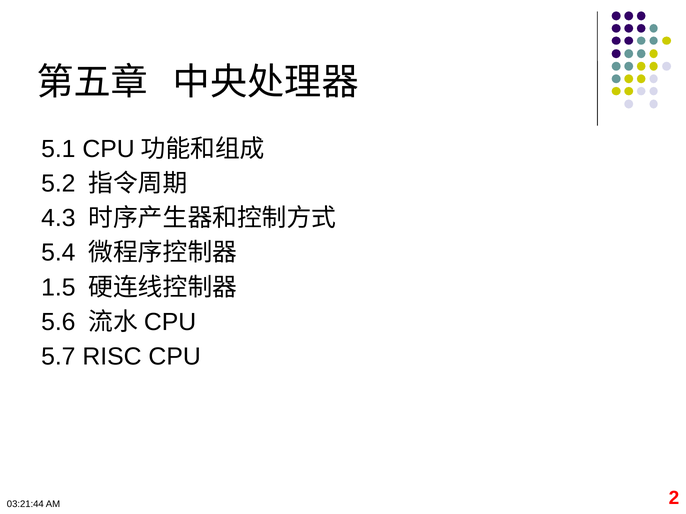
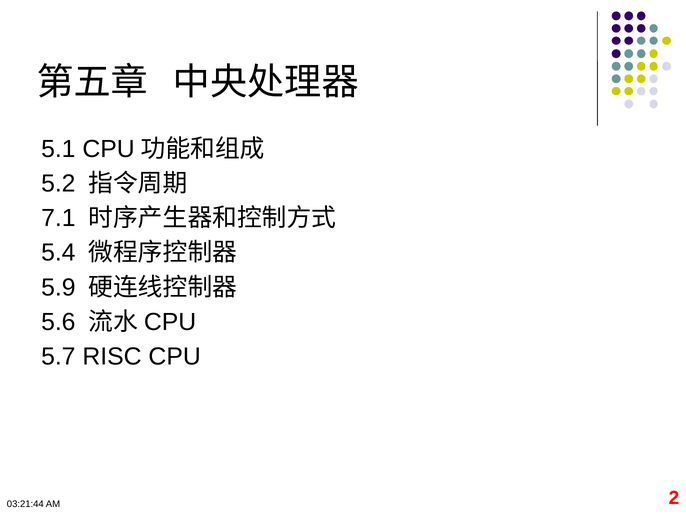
4.3: 4.3 -> 7.1 (58, 218)
1.5: 1.5 -> 5.9 (58, 288)
